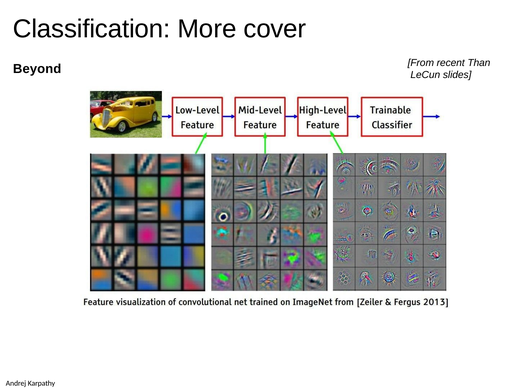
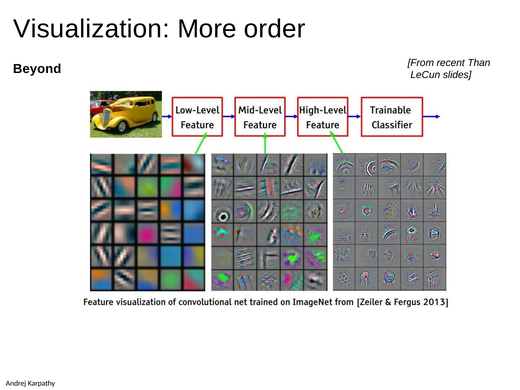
Classification: Classification -> Visualization (91, 29)
cover: cover -> order (275, 29)
